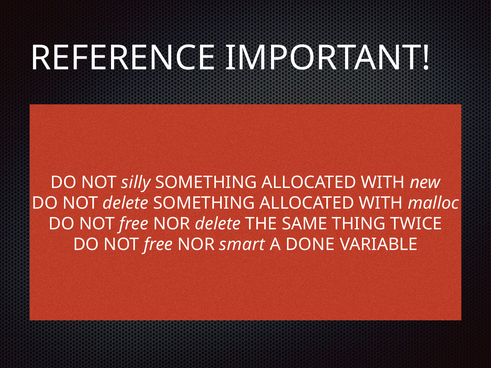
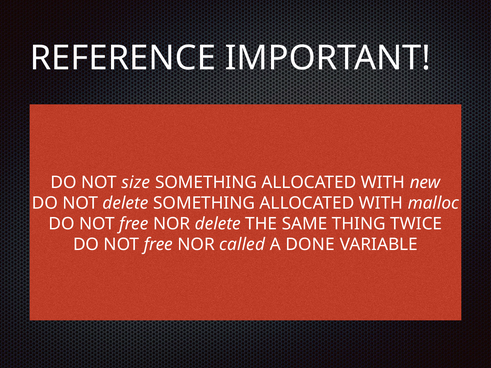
silly: silly -> size (136, 183)
smart: smart -> called (242, 245)
